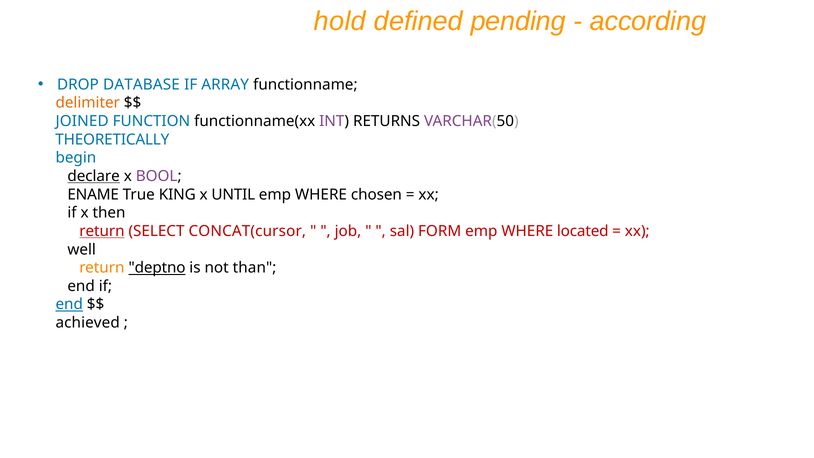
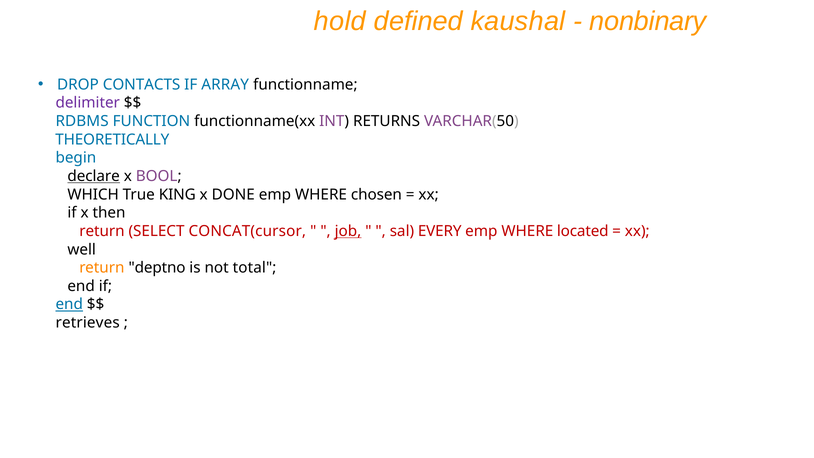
pending: pending -> kaushal (518, 21)
according: according -> nonbinary (648, 21)
DATABASE: DATABASE -> CONTACTS (142, 85)
delimiter colour: orange -> purple (88, 103)
JOINED: JOINED -> RDBMS (82, 121)
ENAME: ENAME -> WHICH (93, 194)
UNTIL: UNTIL -> DONE (233, 194)
return underline: present -> none (102, 231)
job underline: none -> present (348, 231)
FORM: FORM -> EVERY (440, 231)
deptno underline: present -> none (157, 268)
than: than -> total (255, 268)
achieved: achieved -> retrieves (88, 323)
